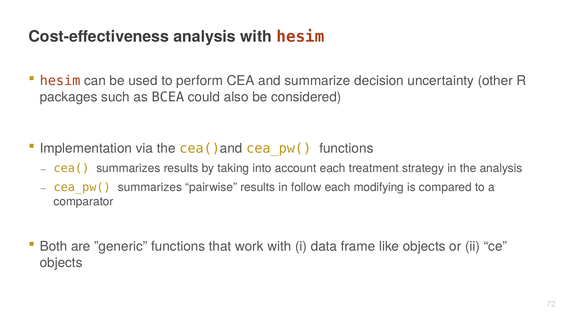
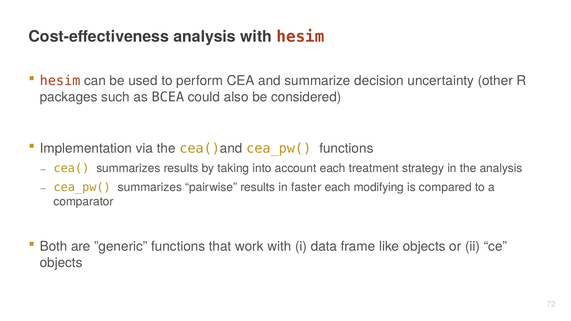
follow: follow -> faster (306, 187)
